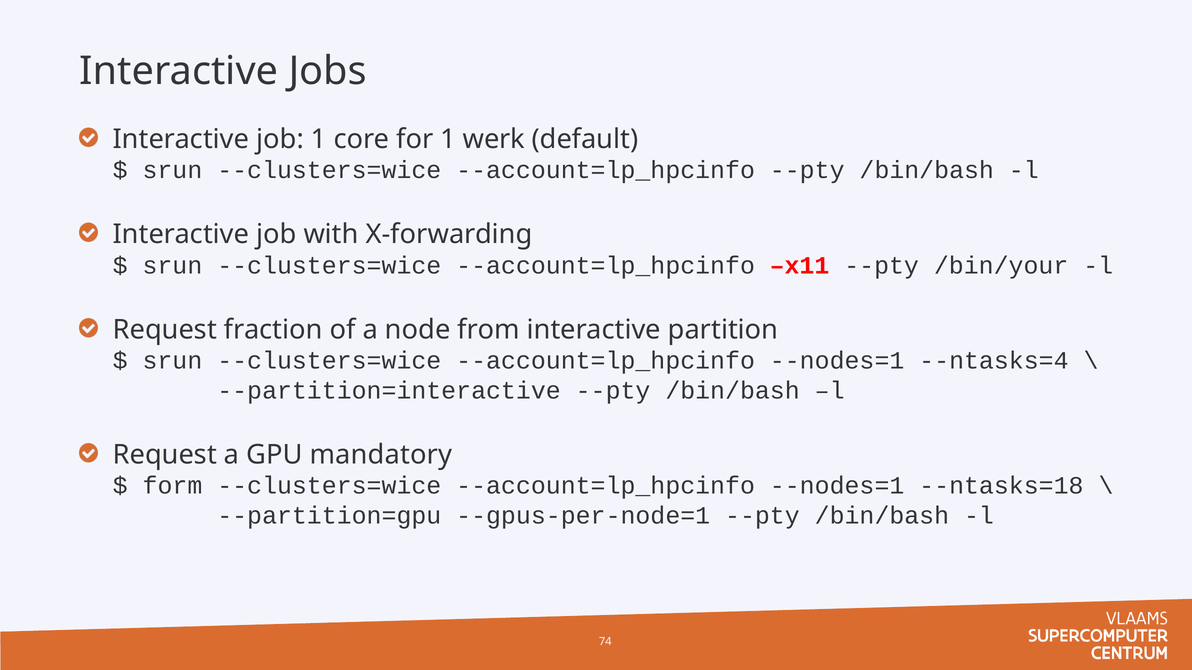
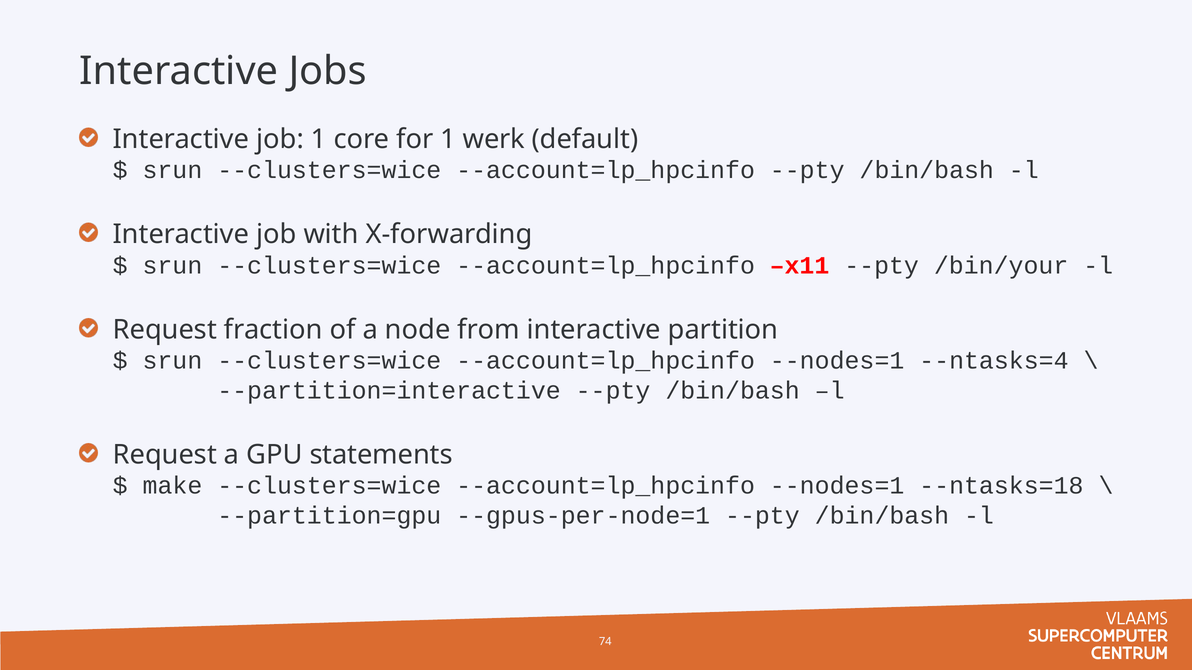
mandatory: mandatory -> statements (381, 455)
form: form -> make (172, 486)
